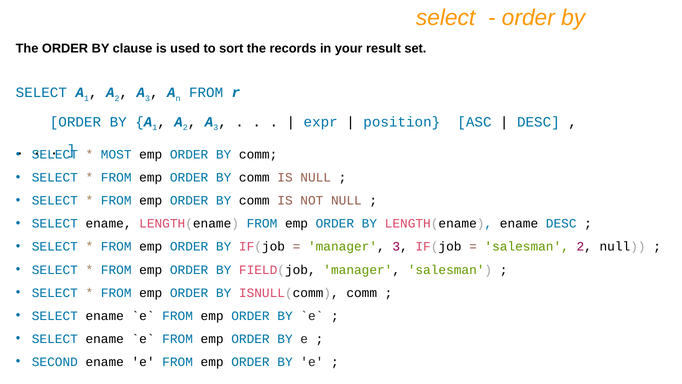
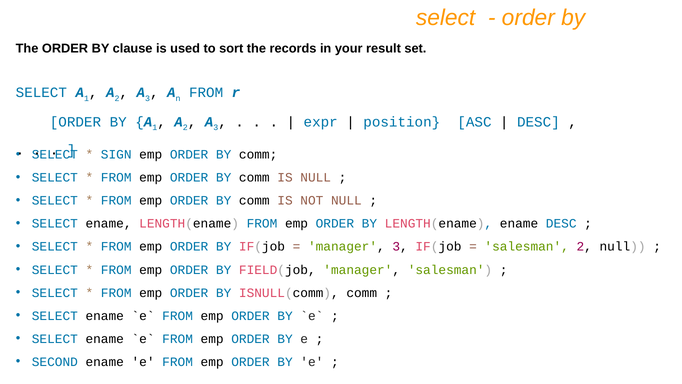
MOST: MOST -> SIGN (116, 154)
